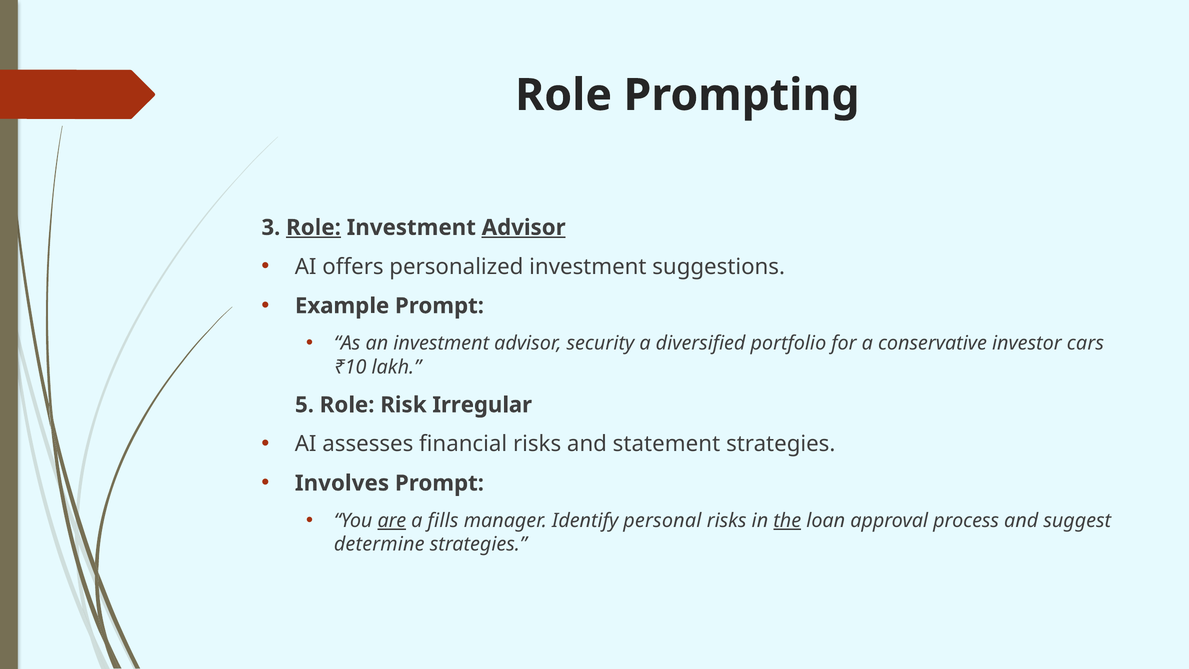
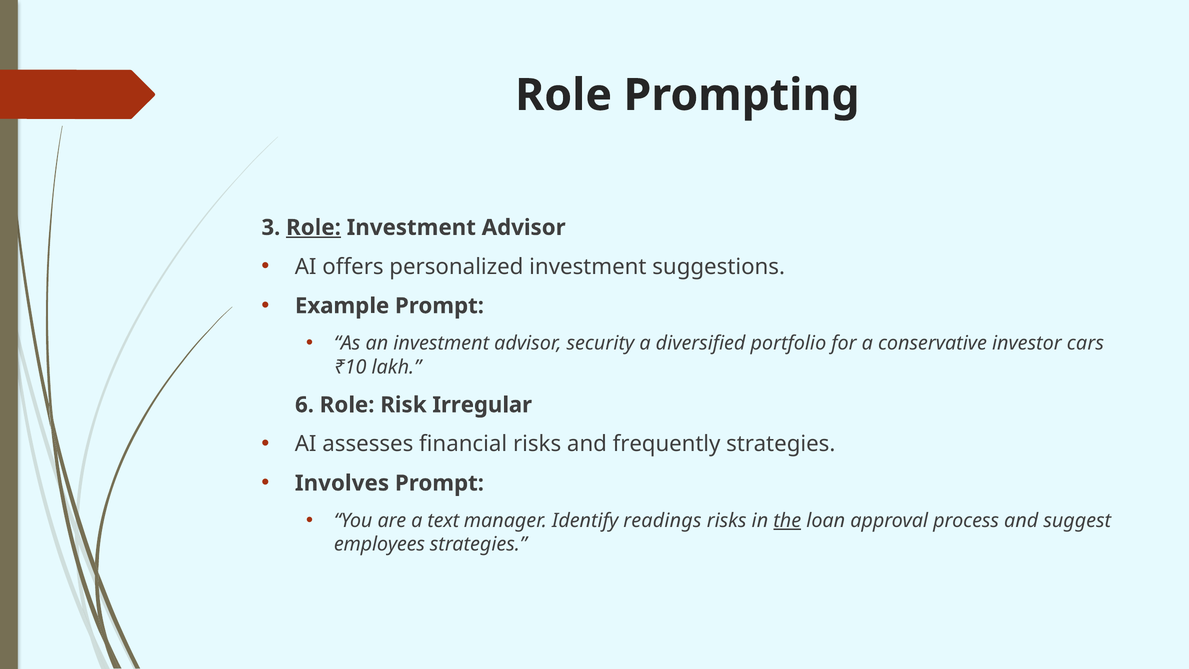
Advisor underline: present -> none (524, 227)
5: 5 -> 6 (304, 405)
statement: statement -> frequently (667, 444)
are underline: present -> none (392, 521)
fills: fills -> text (443, 521)
personal: personal -> readings (662, 521)
determine: determine -> employees (379, 544)
